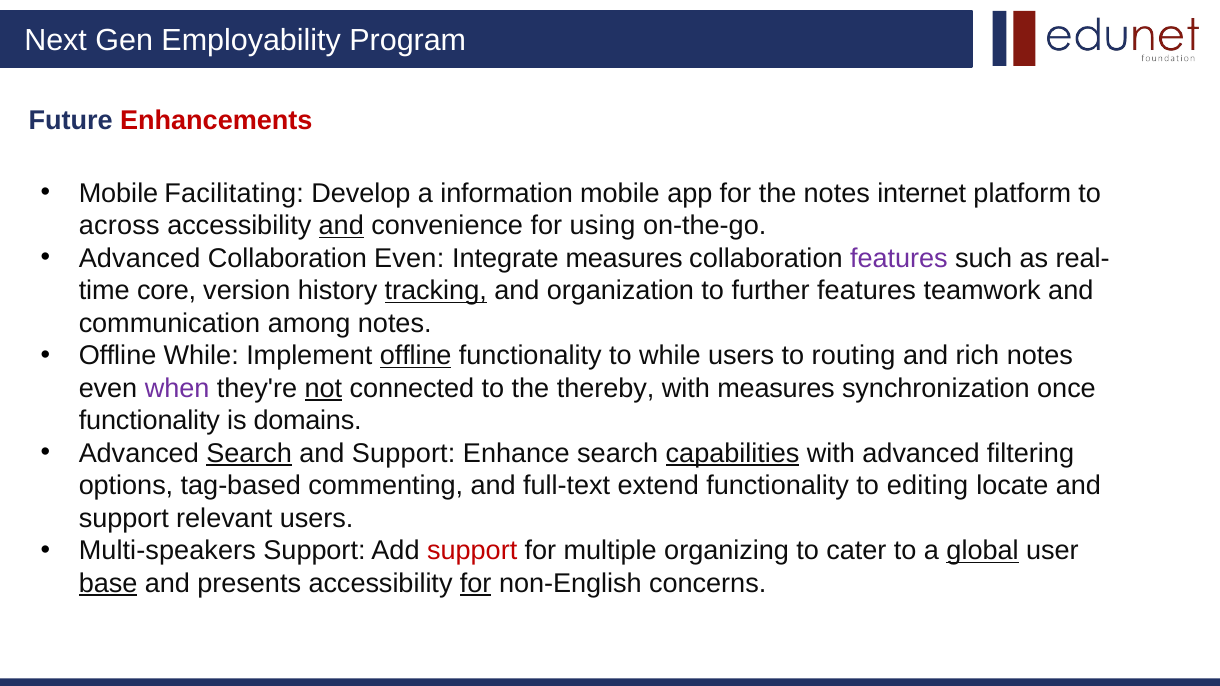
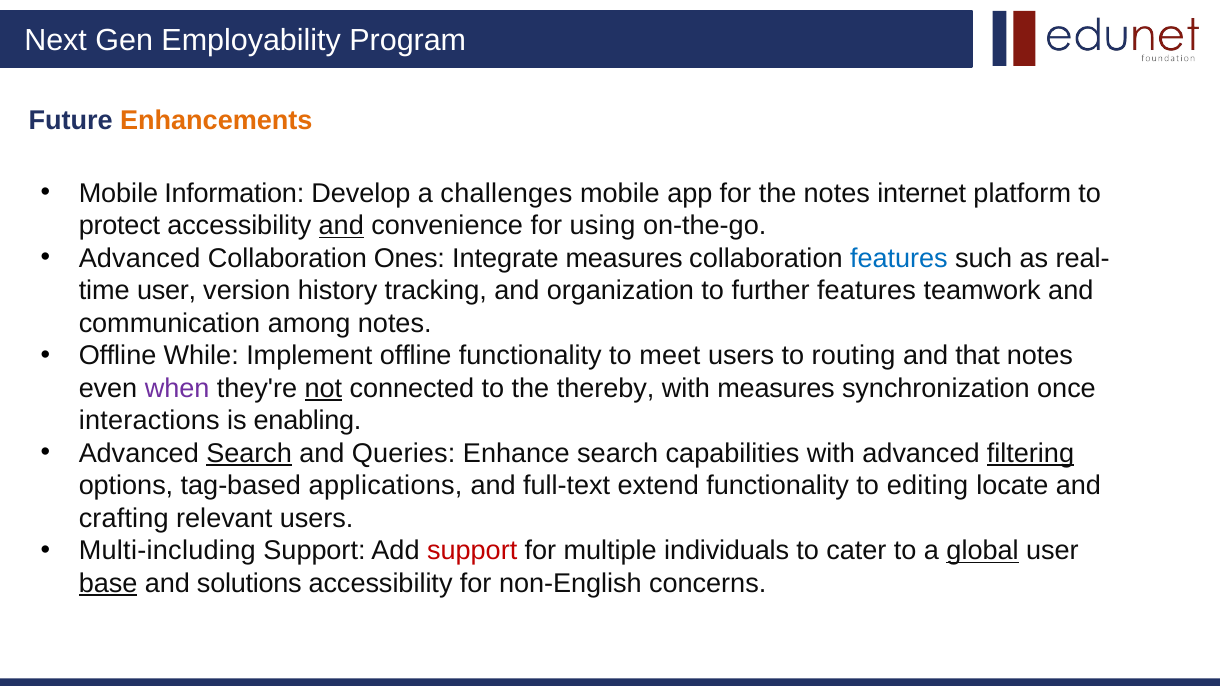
Enhancements colour: red -> orange (216, 120)
Facilitating: Facilitating -> Information (234, 193)
information: information -> challenges (506, 193)
across: across -> protect (119, 226)
Collaboration Even: Even -> Ones (409, 258)
features colour: purple -> blue (899, 258)
core: core -> user (167, 291)
tracking underline: present -> none (436, 291)
offline underline: present -> none (416, 356)
to while: while -> meet (670, 356)
rich: rich -> that (978, 356)
functionality: functionality -> interactions (149, 421)
domains: domains -> enabling (308, 421)
Support: Support -> Queries (404, 453)
capabilities underline: present -> none (733, 453)
filtering underline: none -> present (1030, 453)
commenting: commenting -> applications (386, 486)
support: support -> crafting (124, 518)
Multi-speakers: Multi-speakers -> Multi-including (167, 551)
organizing: organizing -> individuals (727, 551)
presents: presents -> solutions (249, 583)
for underline: present -> none (476, 583)
